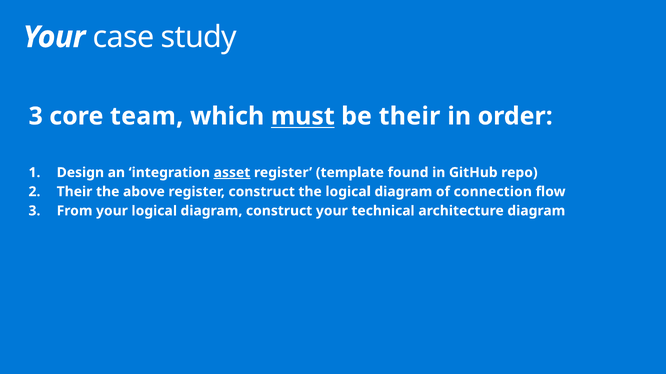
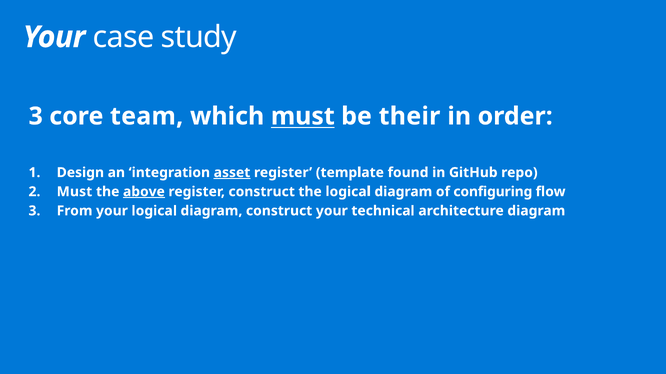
Their: Their -> Must (74, 192)
above underline: none -> present (144, 192)
connection: connection -> configuring (493, 192)
